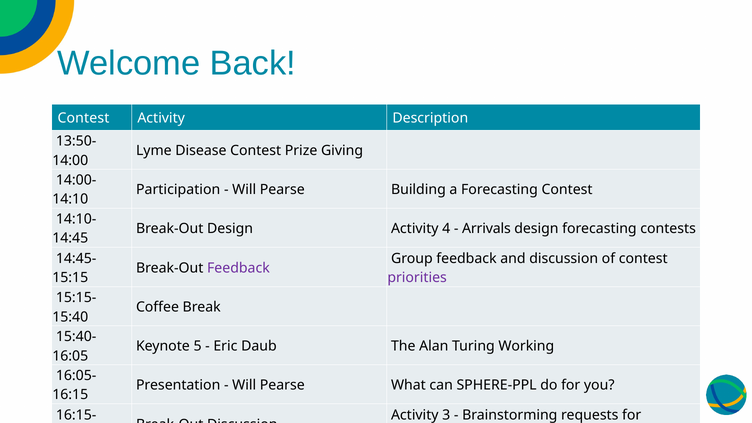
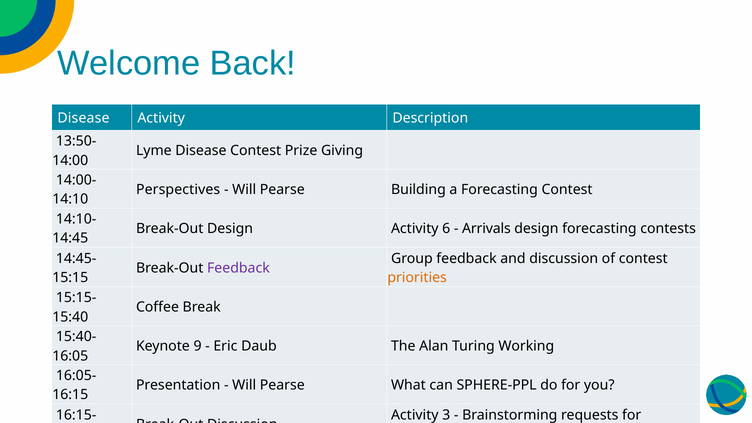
Contest: Contest -> Disease (83, 118)
Participation: Participation -> Perspectives (178, 190)
4: 4 -> 6 (446, 229)
priorities colour: purple -> orange (417, 278)
5: 5 -> 9 (198, 346)
